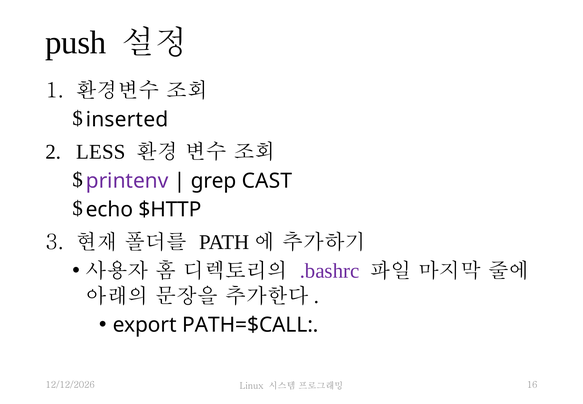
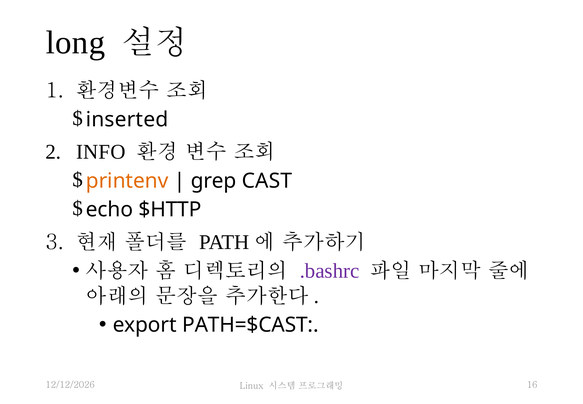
push: push -> long (75, 43)
LESS: LESS -> INFO (101, 152)
printenv colour: purple -> orange (127, 181)
PATH=$CALL: PATH=$CALL -> PATH=$CAST (250, 325)
